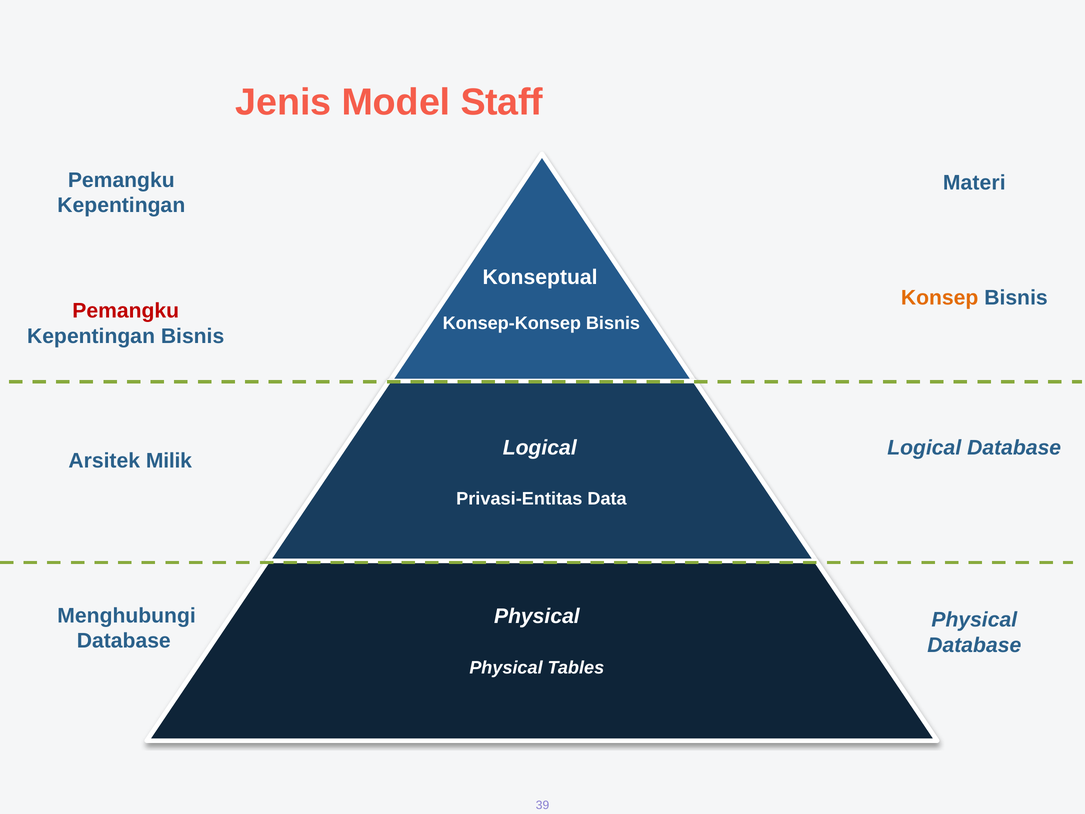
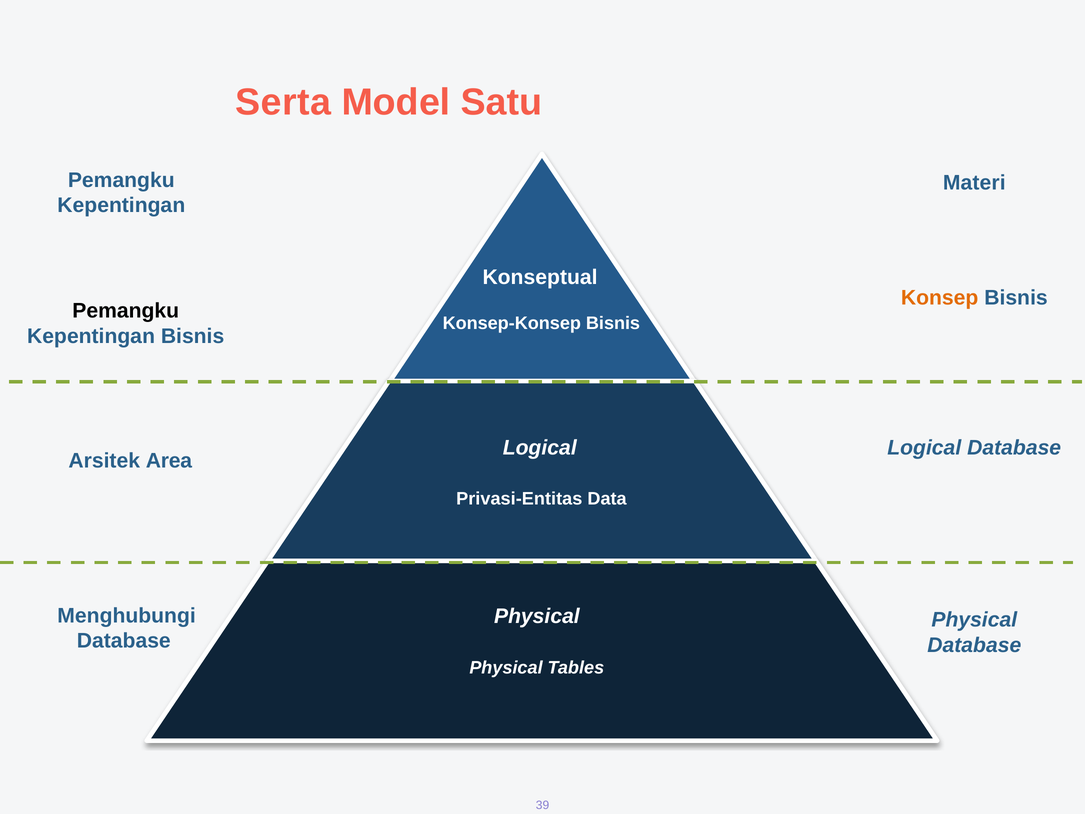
Jenis: Jenis -> Serta (283, 102)
Staff: Staff -> Satu (501, 102)
Pemangku colour: red -> black (126, 311)
Arsitek Milik: Milik -> Area (169, 461)
